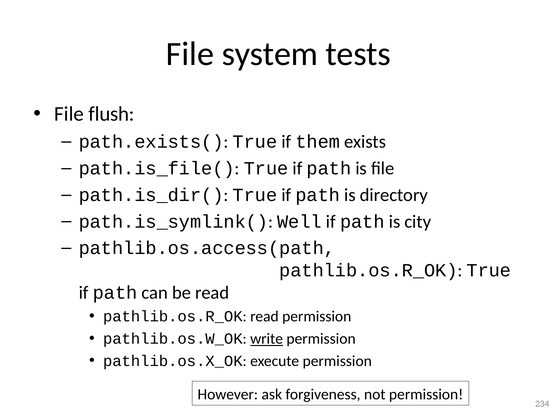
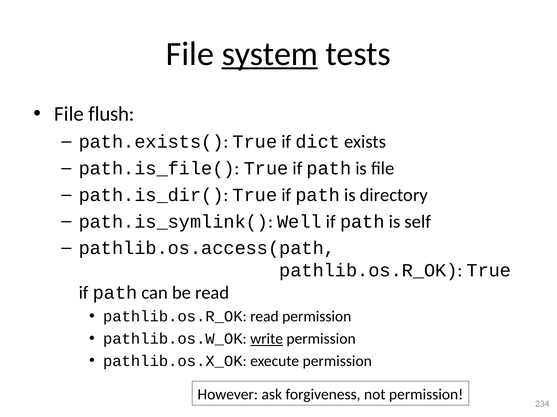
system underline: none -> present (270, 54)
them: them -> dict (318, 142)
city: city -> self (418, 222)
